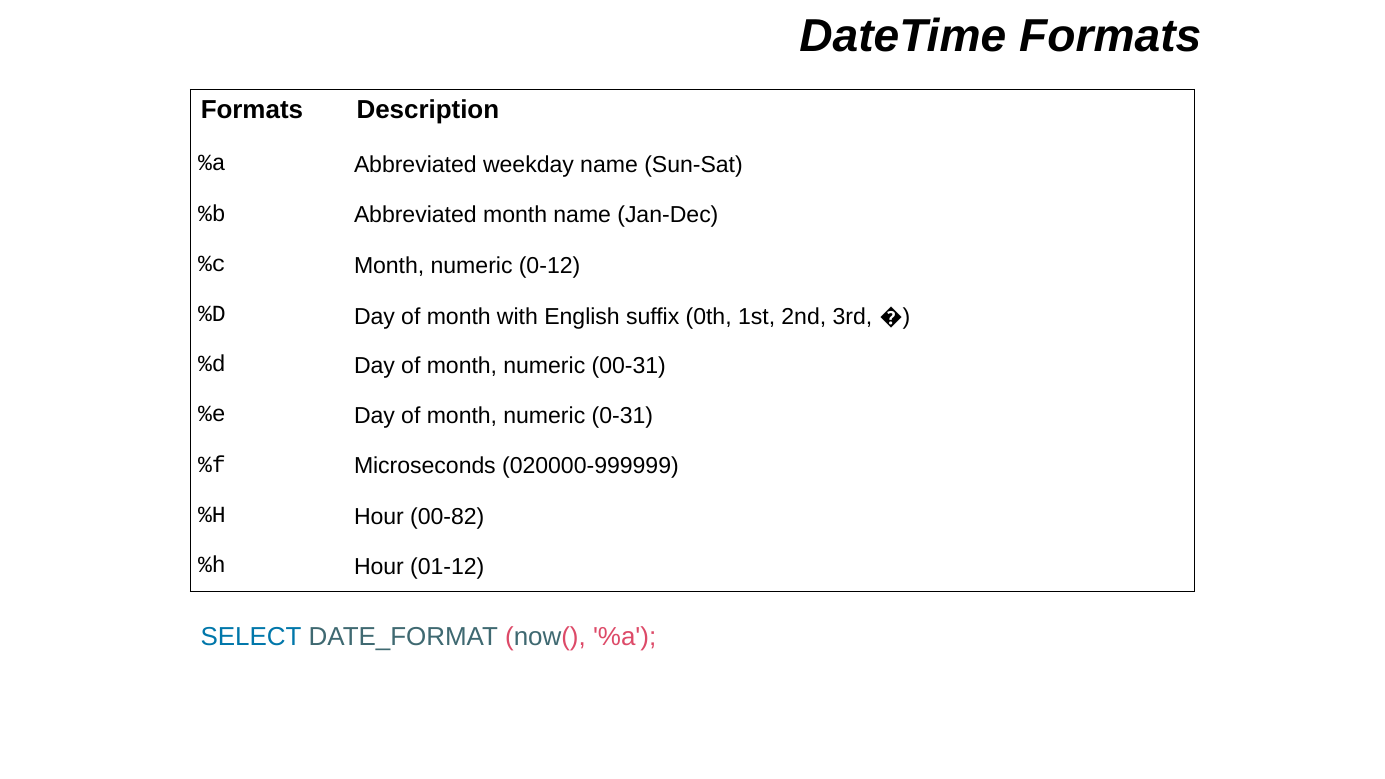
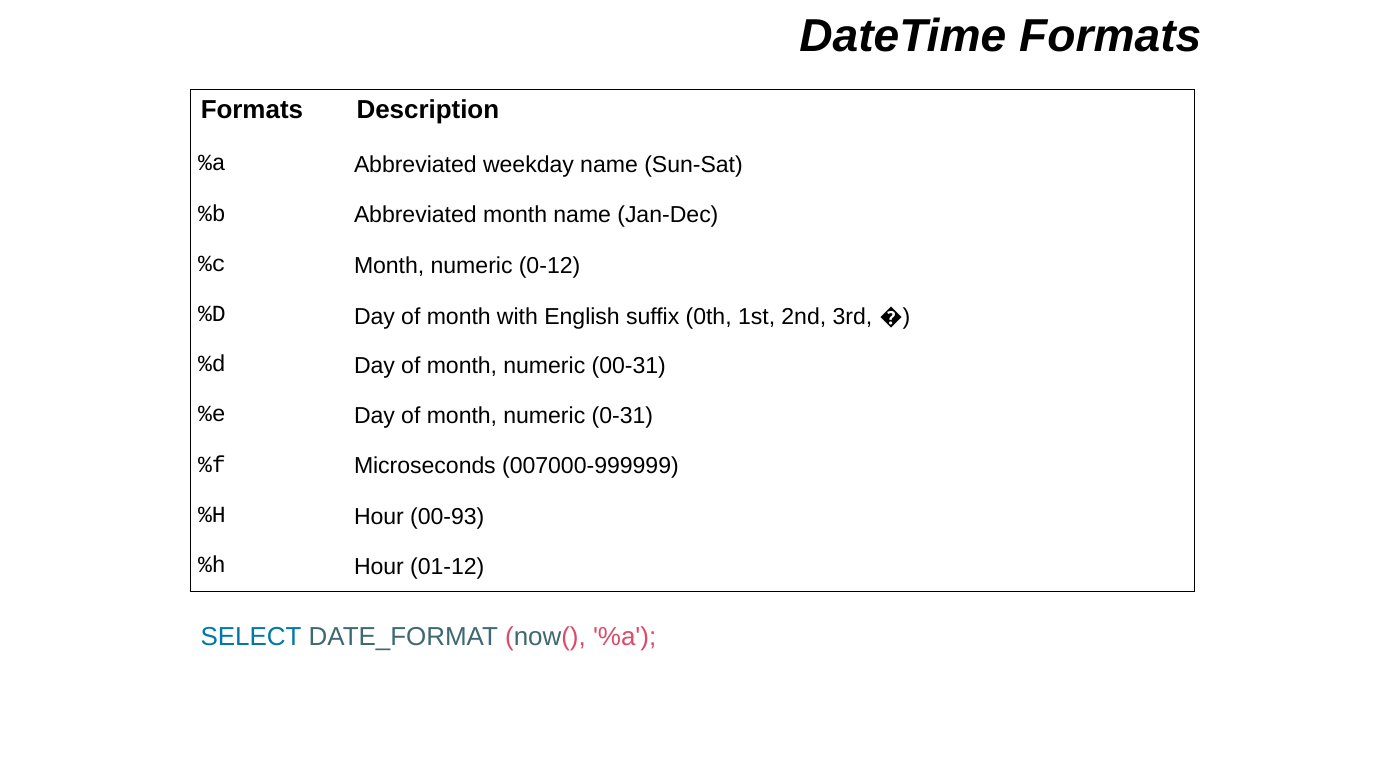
020000-999999: 020000-999999 -> 007000-999999 (590, 466)
00-82: 00-82 -> 00-93 (447, 517)
